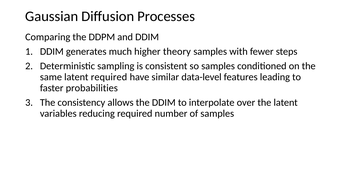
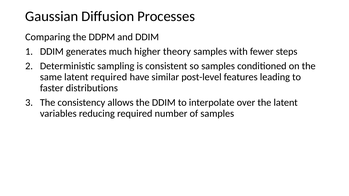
data-level: data-level -> post-level (201, 77)
probabilities: probabilities -> distributions (92, 88)
